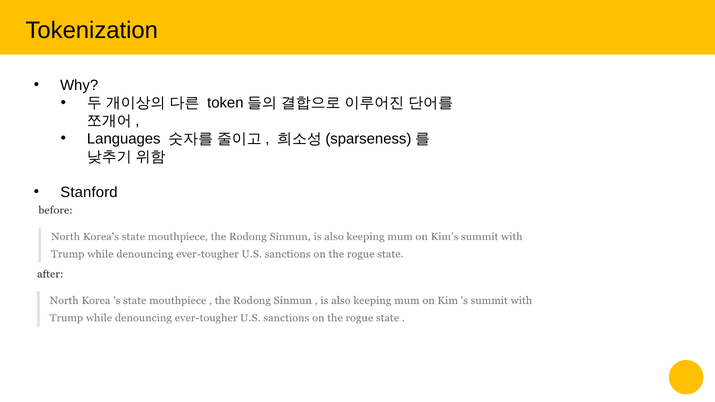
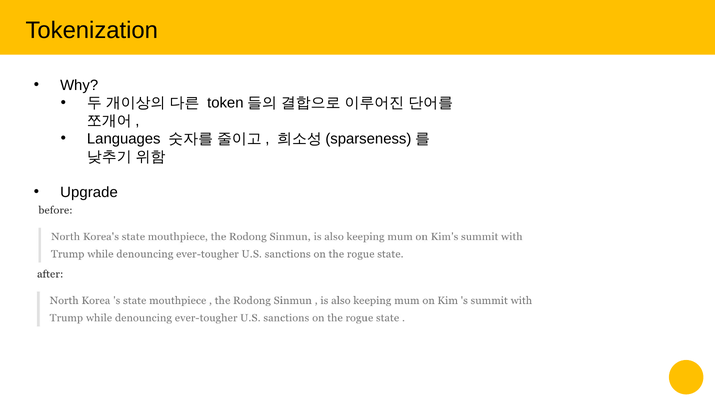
Stanford: Stanford -> Upgrade (89, 192)
